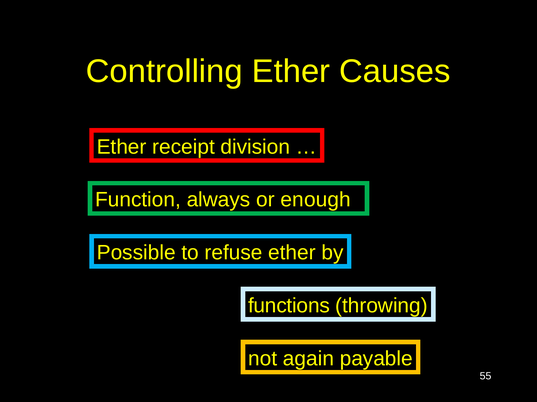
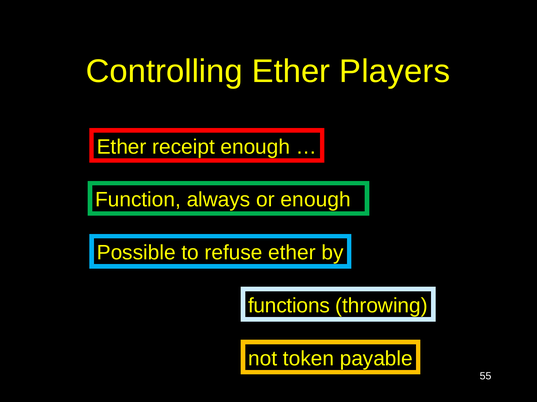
Causes: Causes -> Players (395, 72)
receipt division: division -> enough (255, 147)
again: again -> token (308, 359)
